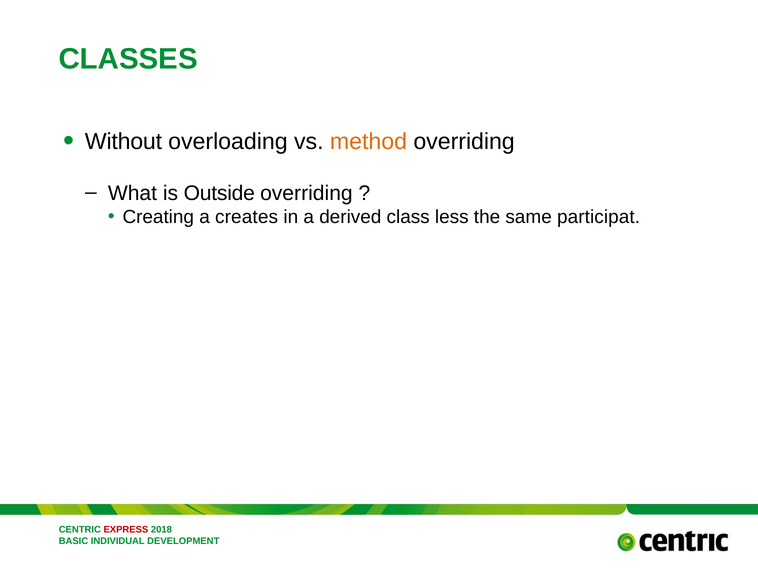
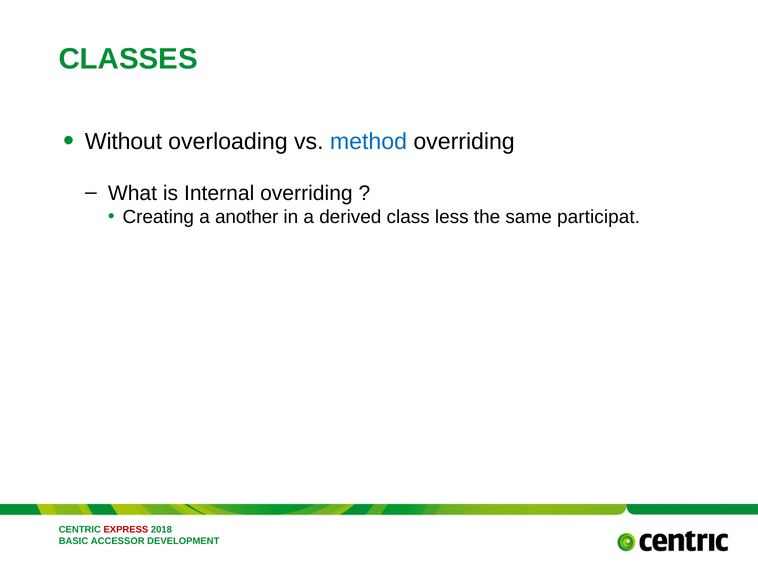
method colour: orange -> blue (368, 141)
Outside: Outside -> Internal (219, 193)
creates: creates -> another (247, 217)
INDIVIDUAL: INDIVIDUAL -> ACCESSOR (118, 541)
